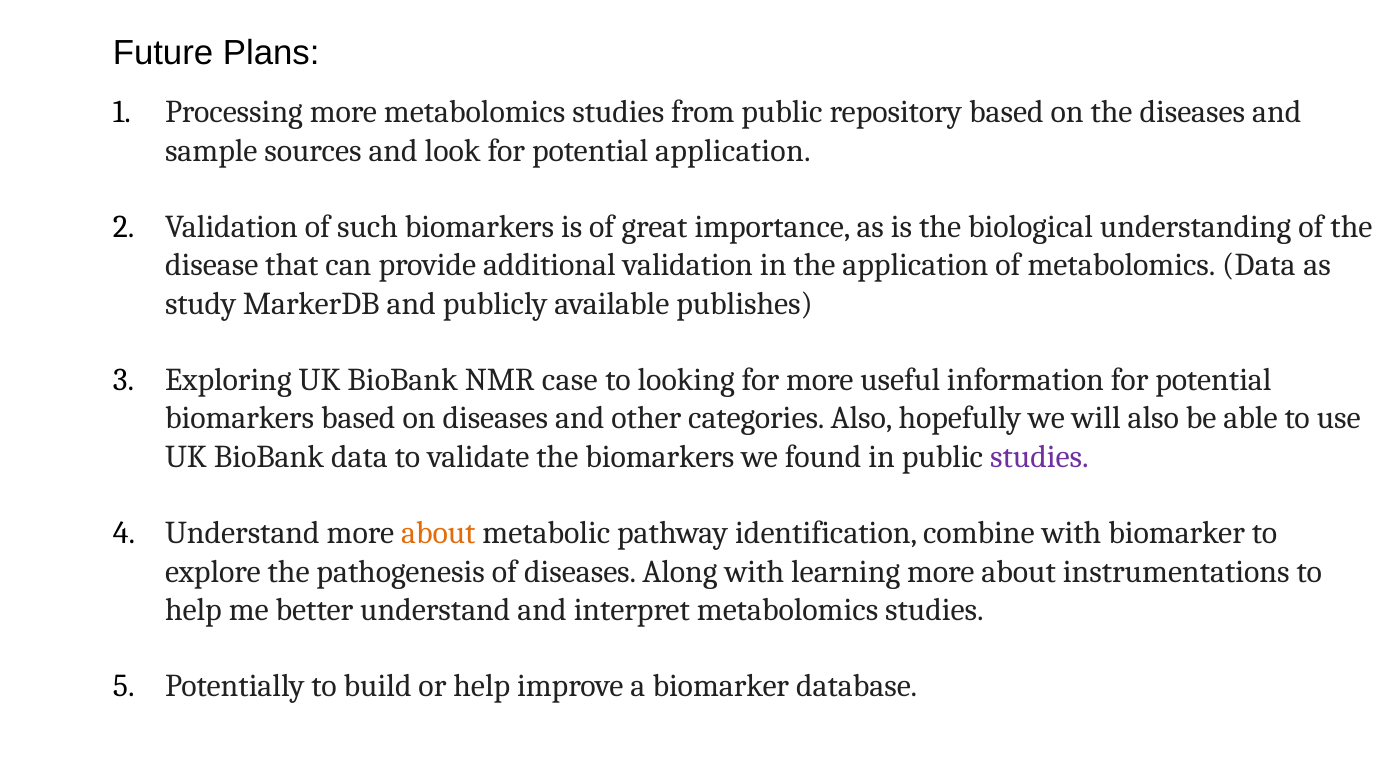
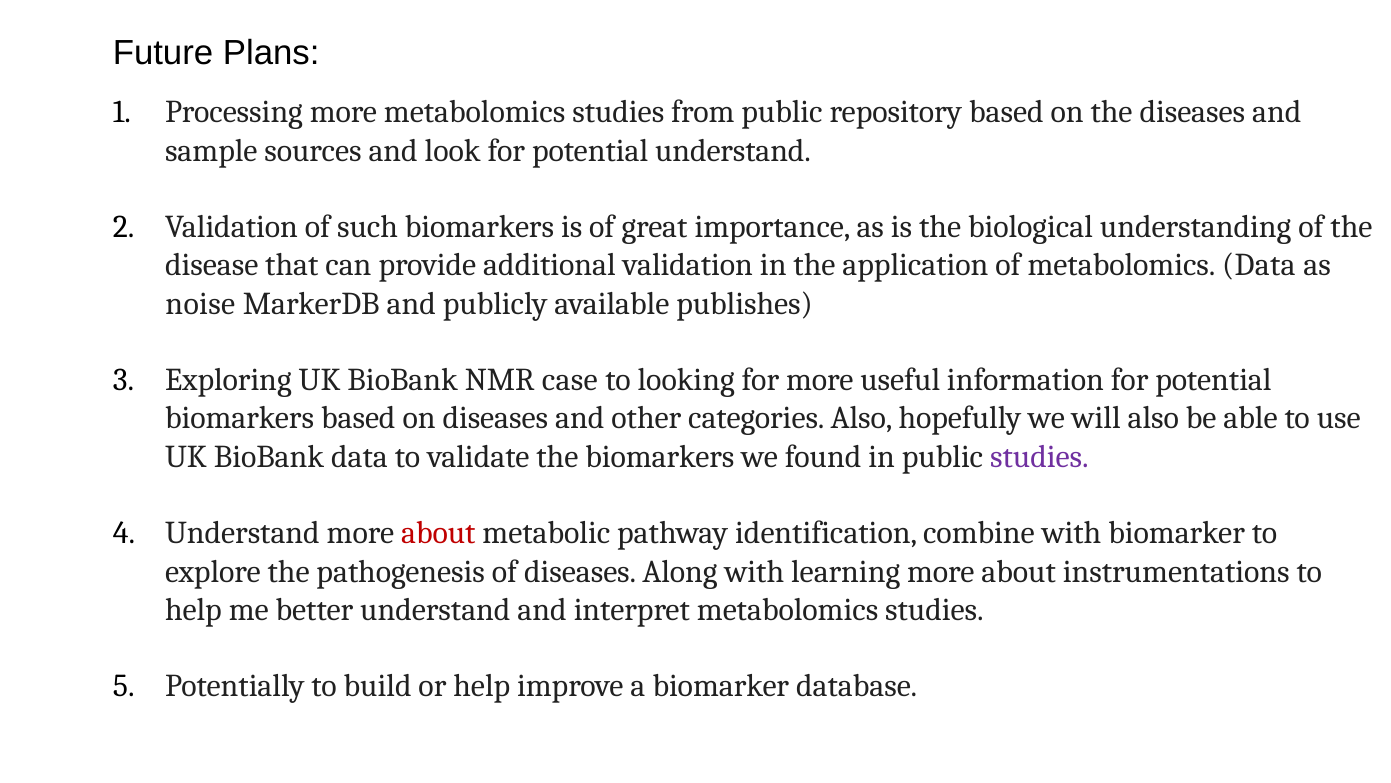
potential application: application -> understand (733, 150)
study: study -> noise (200, 303)
about colour: orange -> red (438, 533)
